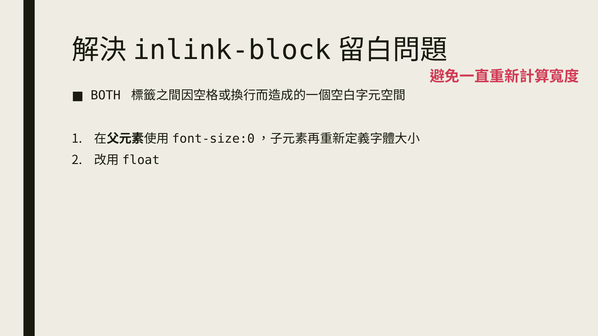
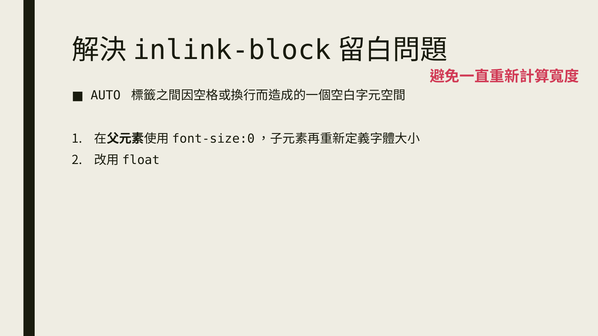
BOTH: BOTH -> AUTO (106, 96)
